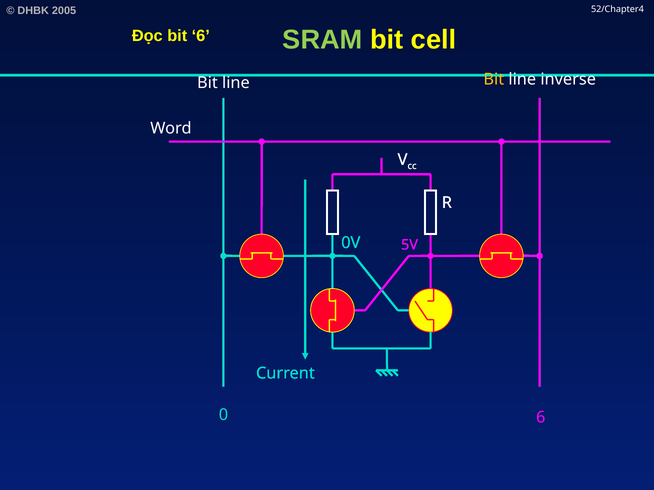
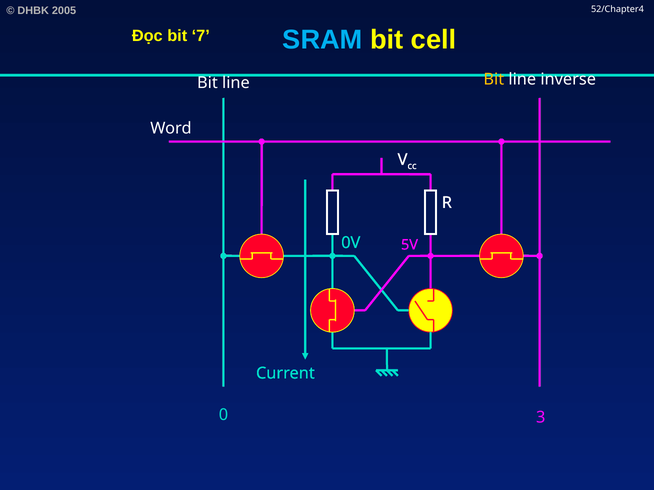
SRAM colour: light green -> light blue (322, 40)
bit 6: 6 -> 7 (201, 36)
0 6: 6 -> 3 (541, 418)
